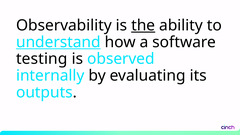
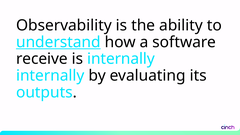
the underline: present -> none (143, 25)
testing: testing -> receive (42, 59)
is observed: observed -> internally (121, 59)
